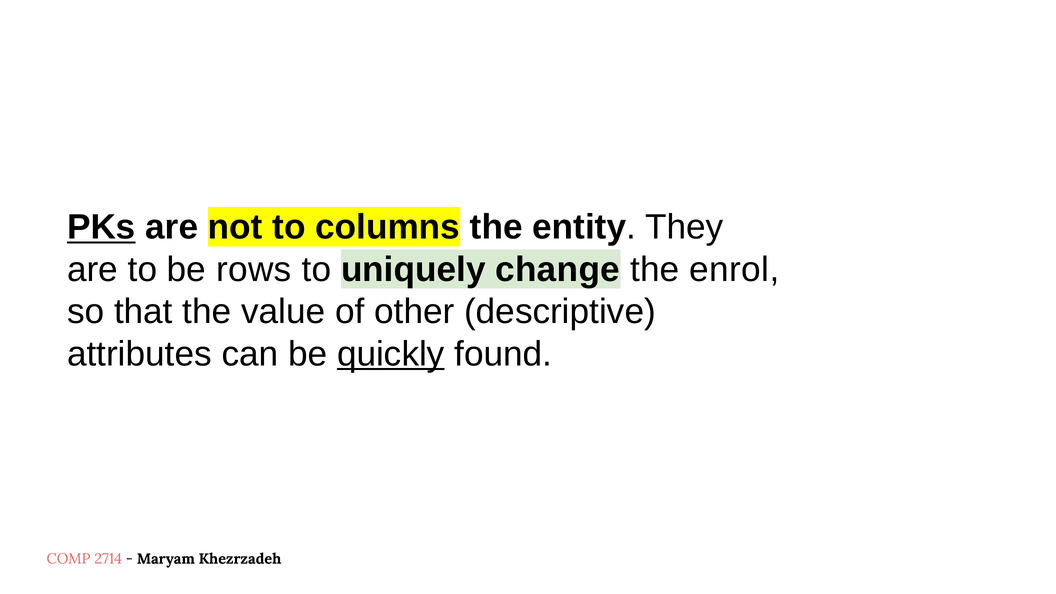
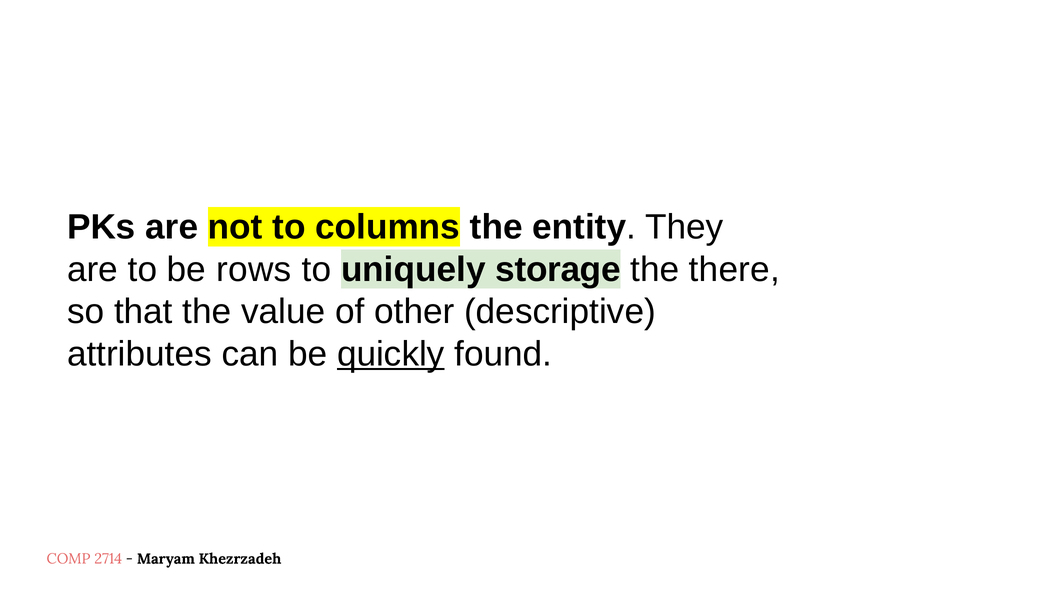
PKs underline: present -> none (101, 227)
change: change -> storage (558, 270)
enrol: enrol -> there (734, 270)
